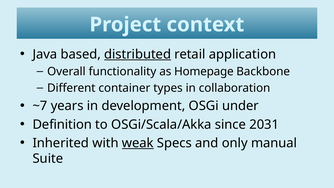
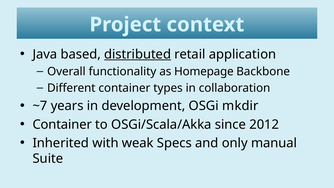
under: under -> mkdir (240, 106)
Definition: Definition -> Container (62, 124)
2031: 2031 -> 2012 (264, 124)
weak underline: present -> none (138, 143)
